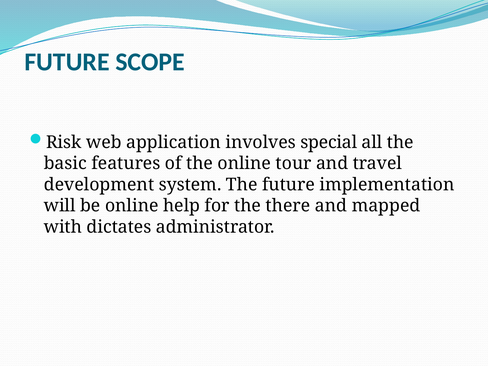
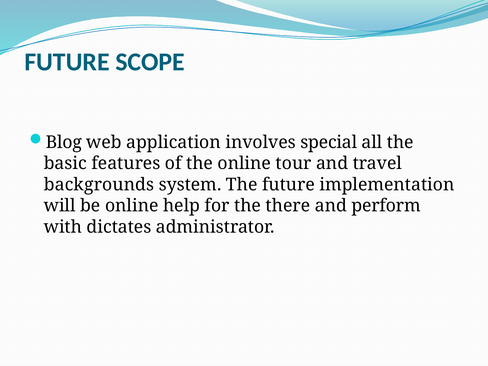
Risk: Risk -> Blog (64, 142)
development: development -> backgrounds (99, 185)
mapped: mapped -> perform (386, 206)
